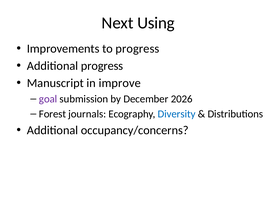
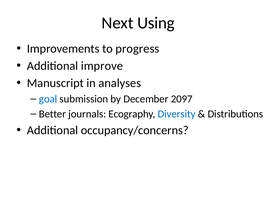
Additional progress: progress -> improve (102, 66)
improve: improve -> analyses (120, 83)
goal colour: purple -> blue (48, 99)
2026: 2026 -> 2097 (182, 99)
Forest: Forest -> Better (52, 114)
